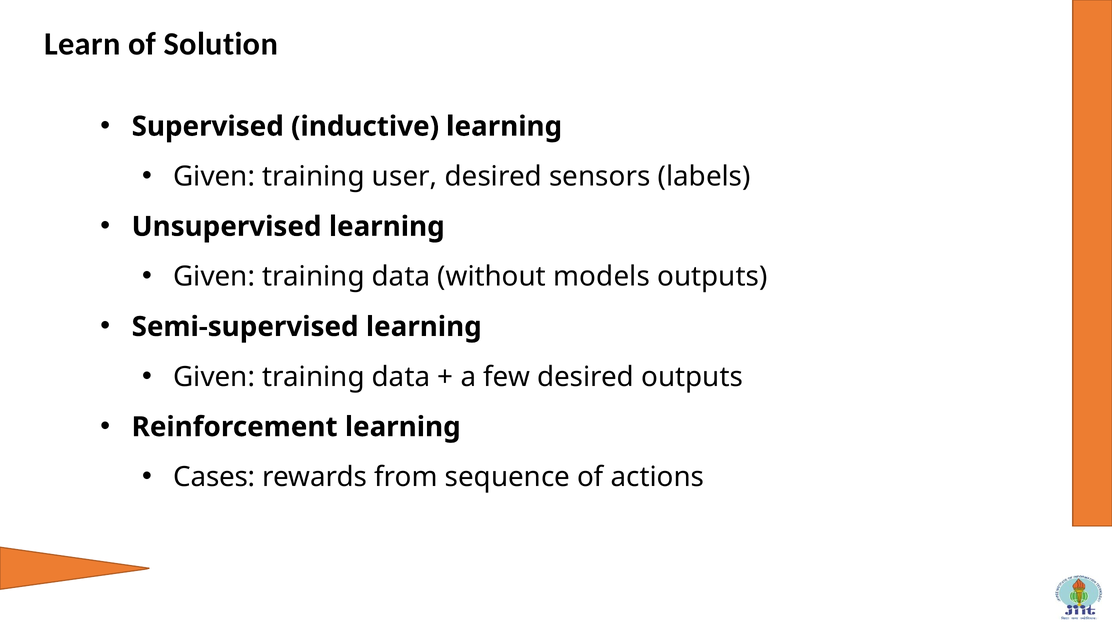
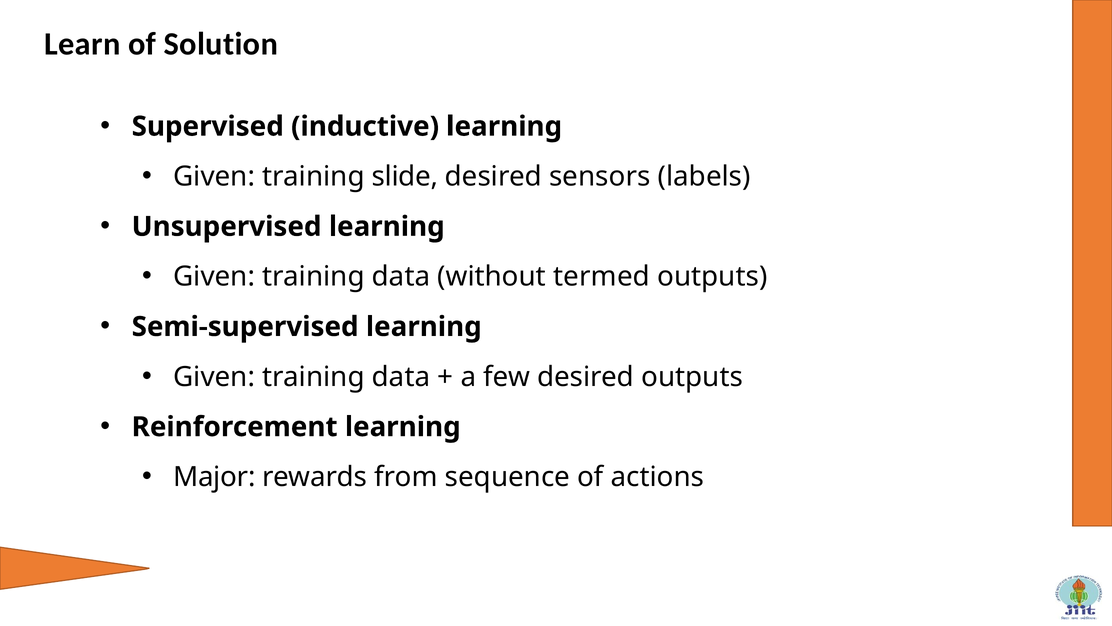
user: user -> slide (405, 176)
models: models -> termed (602, 276)
Cases: Cases -> Major (214, 477)
